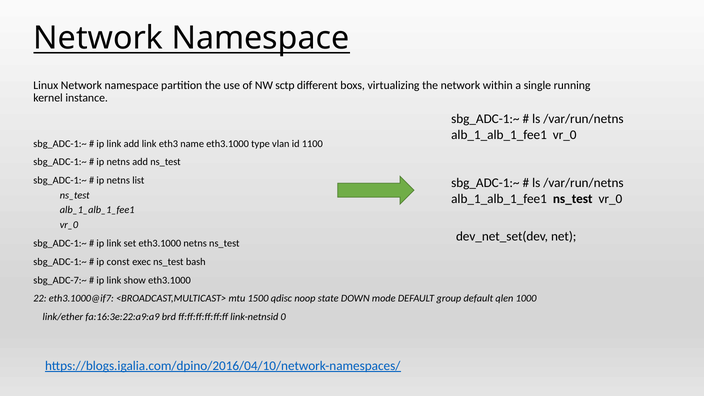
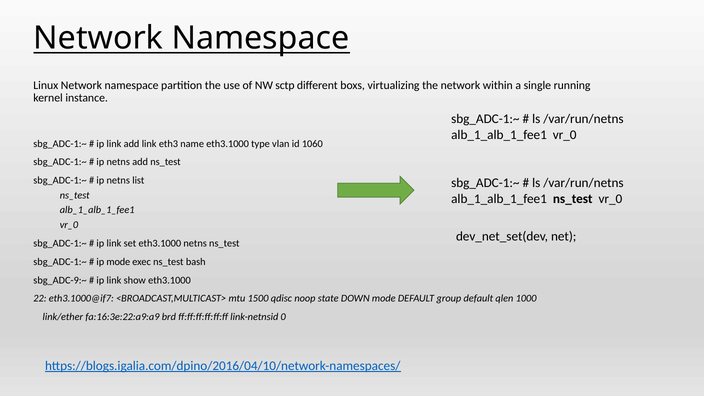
1100: 1100 -> 1060 (312, 144)
ip const: const -> mode (118, 262)
sbg_ADC-7:~: sbg_ADC-7:~ -> sbg_ADC-9:~ (60, 280)
